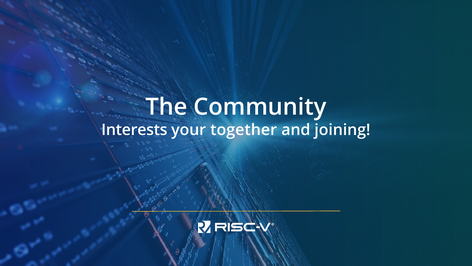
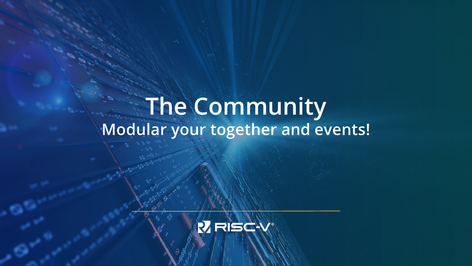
Interests: Interests -> Modular (134, 130)
joining: joining -> events (342, 130)
